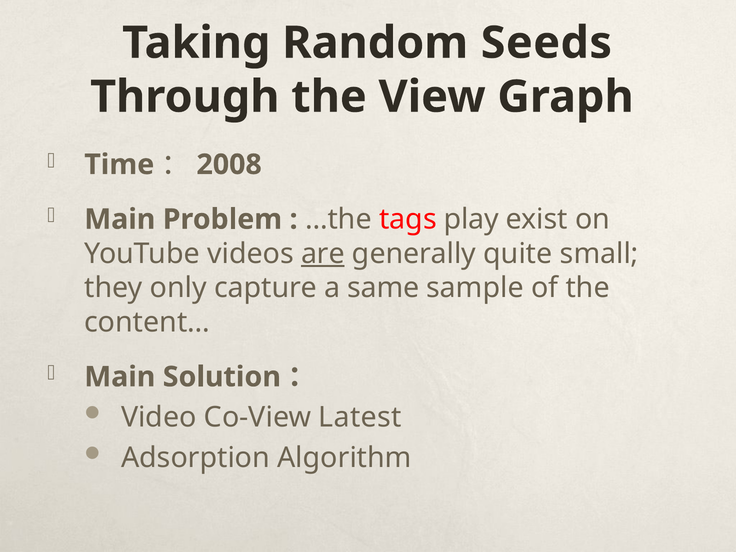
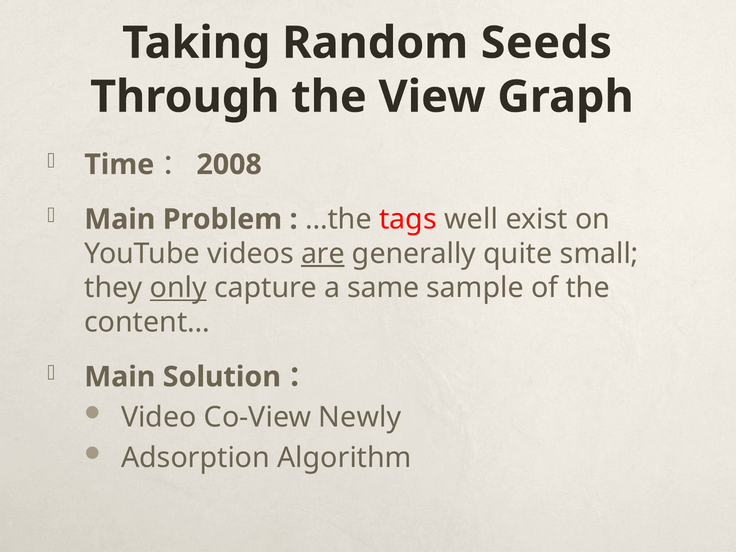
play: play -> well (471, 219)
only underline: none -> present (178, 288)
Latest: Latest -> Newly (360, 417)
